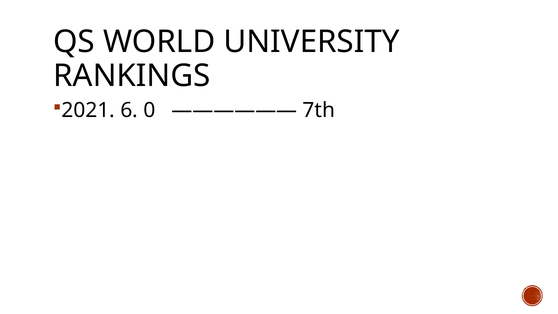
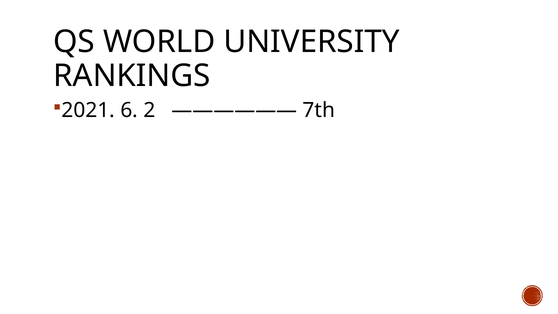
0: 0 -> 2 (149, 110)
